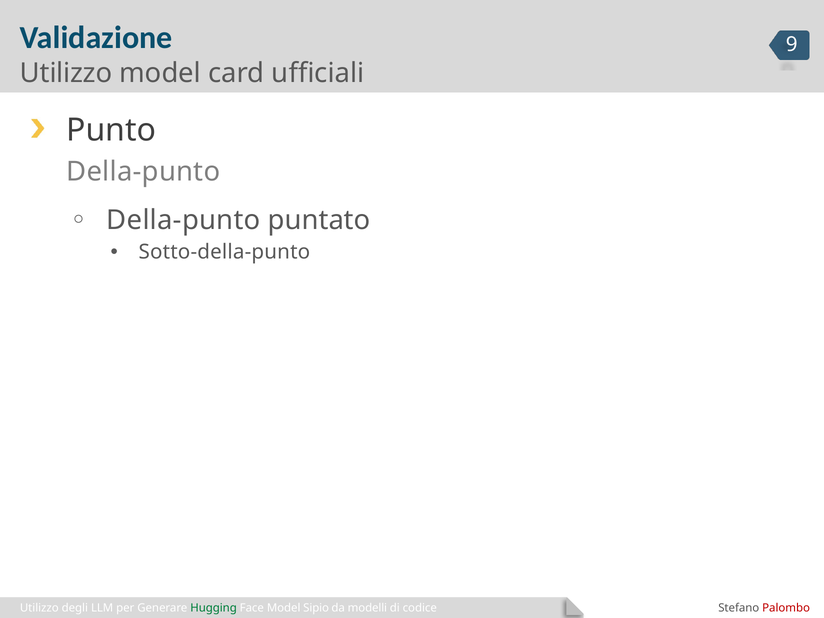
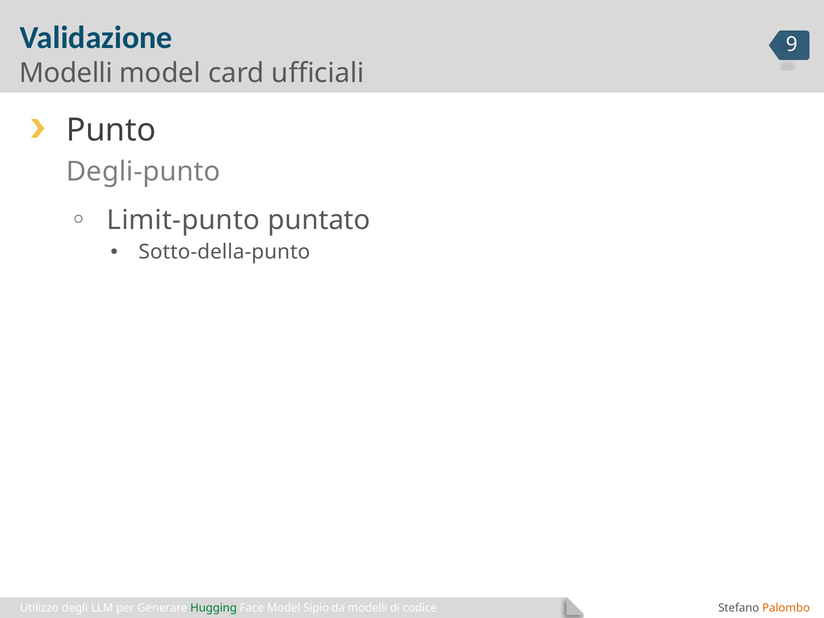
Utilizzo: Utilizzo -> Modelli (66, 73)
Della-punto: Della-punto -> Degli-punto (143, 172)
Della-punto: Della-punto -> Limit-punto (183, 220)
Palombo colour: red -> orange (786, 608)
